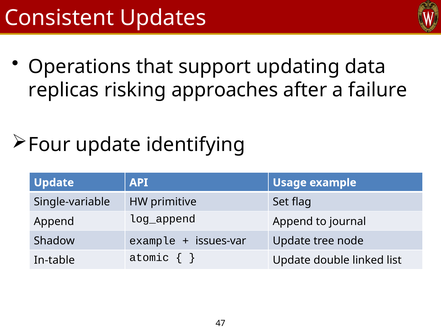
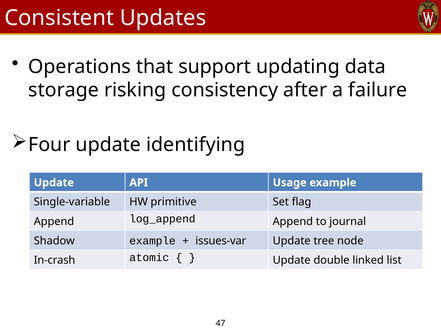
replicas: replicas -> storage (64, 90)
approaches: approaches -> consistency (225, 90)
In-table: In-table -> In-crash (55, 261)
